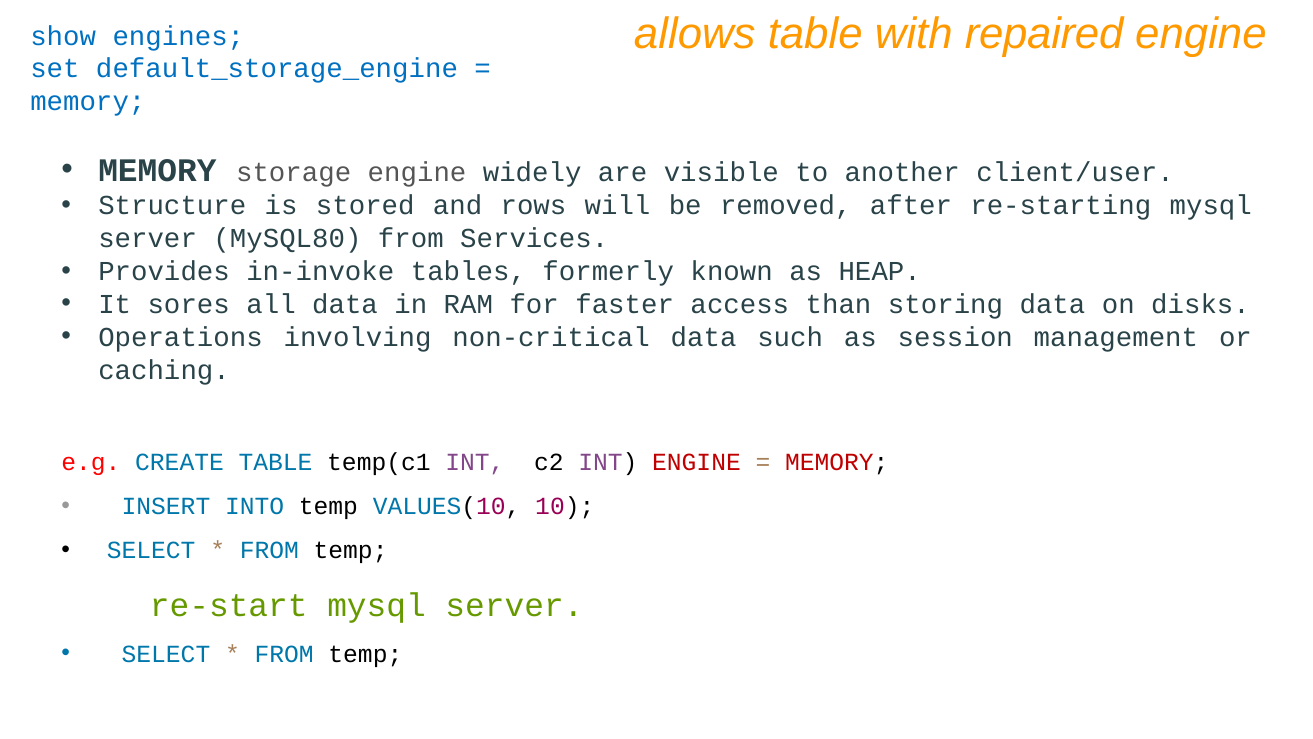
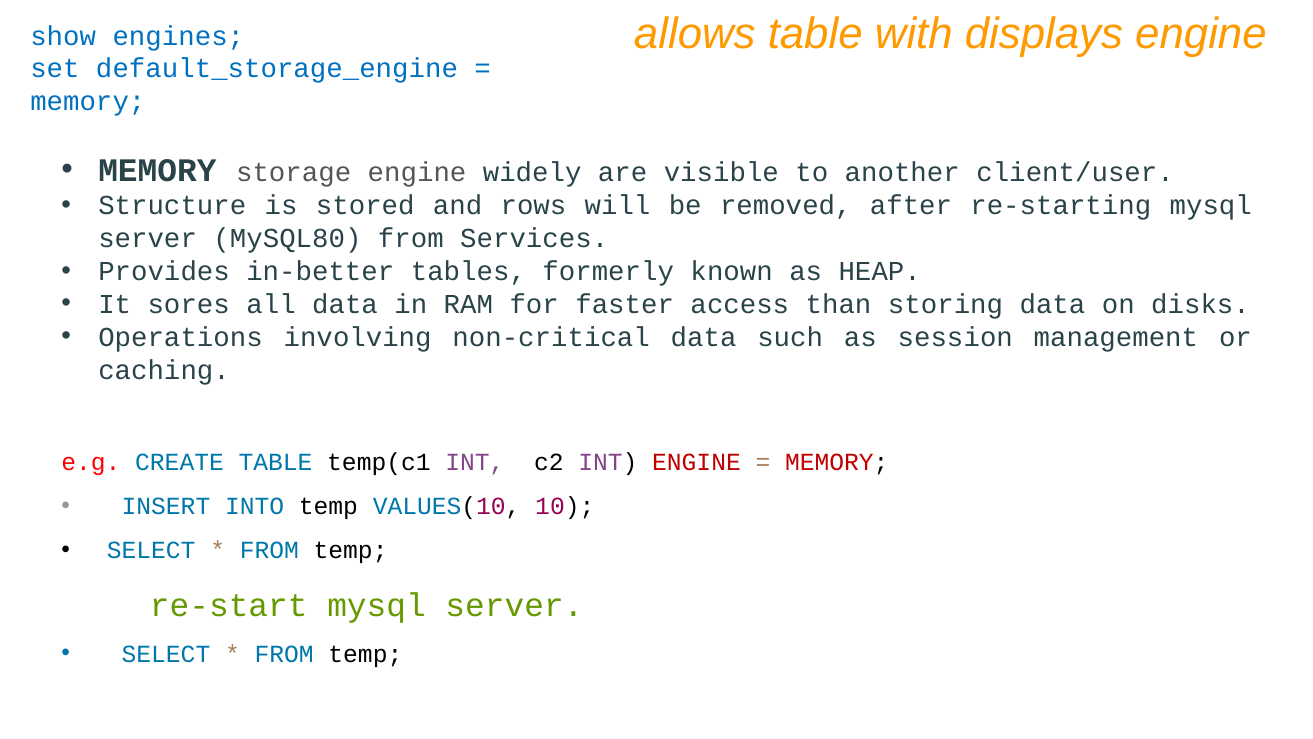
repaired: repaired -> displays (1044, 34)
in-invoke: in-invoke -> in-better (320, 271)
